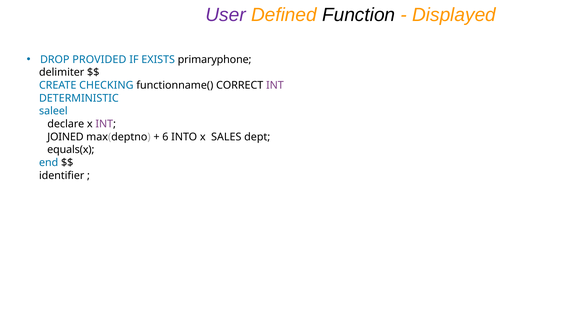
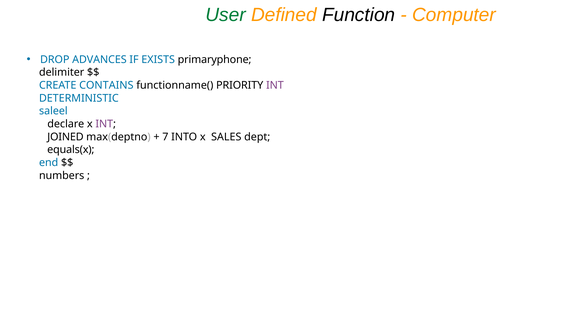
User colour: purple -> green (226, 15)
Displayed: Displayed -> Computer (454, 15)
PROVIDED: PROVIDED -> ADVANCES (99, 60)
CHECKING: CHECKING -> CONTAINS (106, 85)
CORRECT: CORRECT -> PRIORITY (240, 85)
6: 6 -> 7 (165, 137)
identifier: identifier -> numbers (62, 175)
